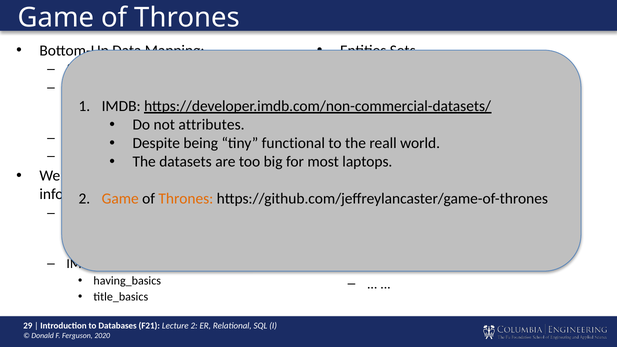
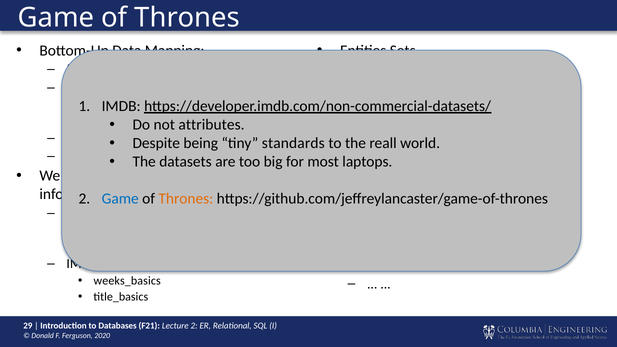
functional: functional -> standards (293, 143)
Game colour: orange -> blue (120, 199)
having_basics: having_basics -> weeks_basics (127, 281)
